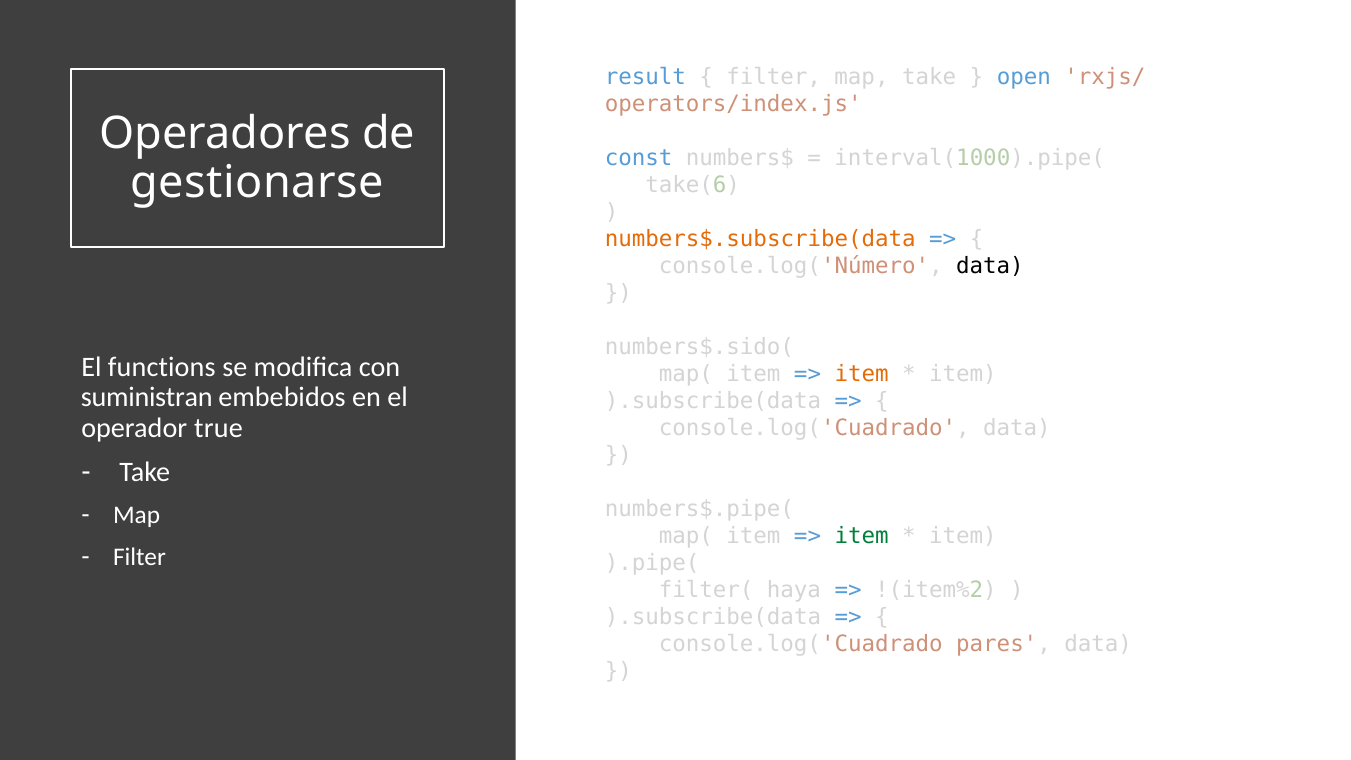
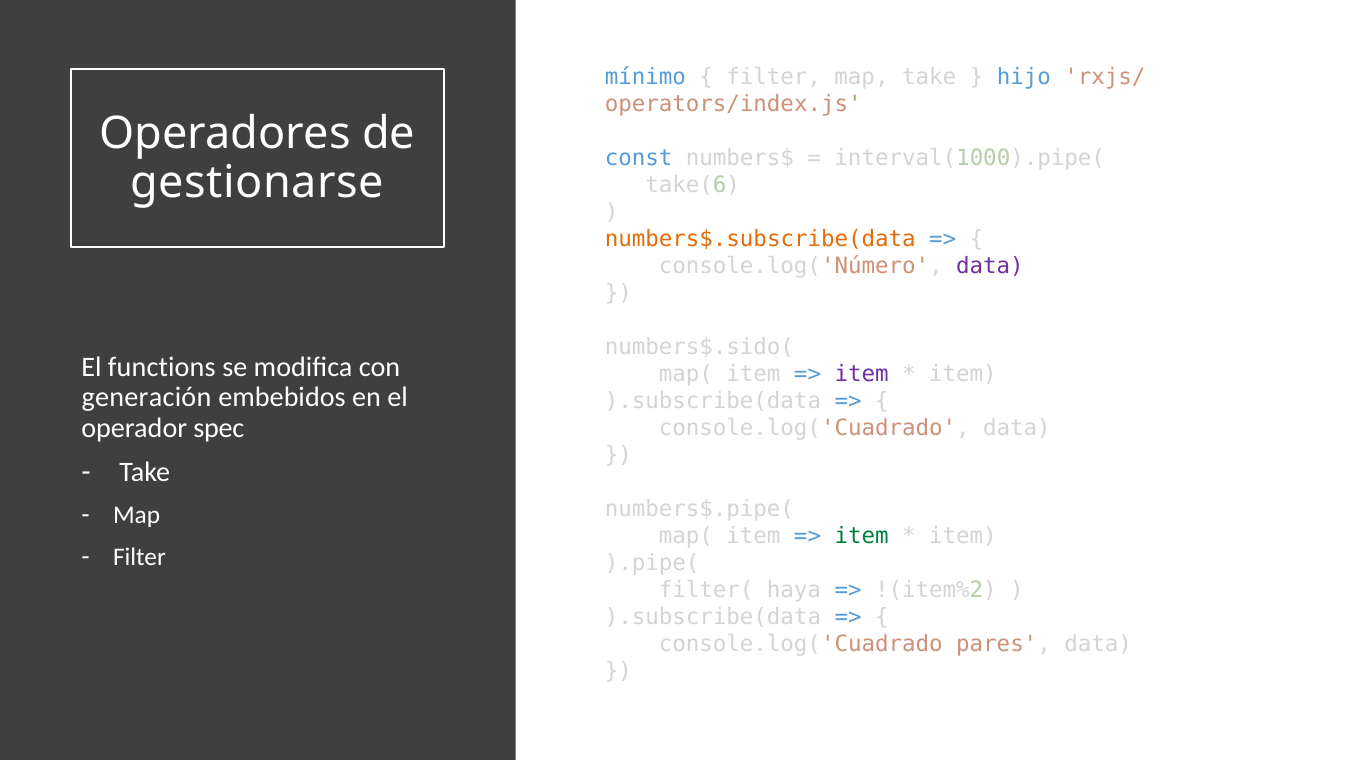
result: result -> mínimo (645, 77)
open: open -> hijo (1024, 77)
data colour: black -> purple (990, 266)
item colour: orange -> purple (862, 374)
suministran: suministran -> generación (146, 397)
true: true -> spec (219, 428)
